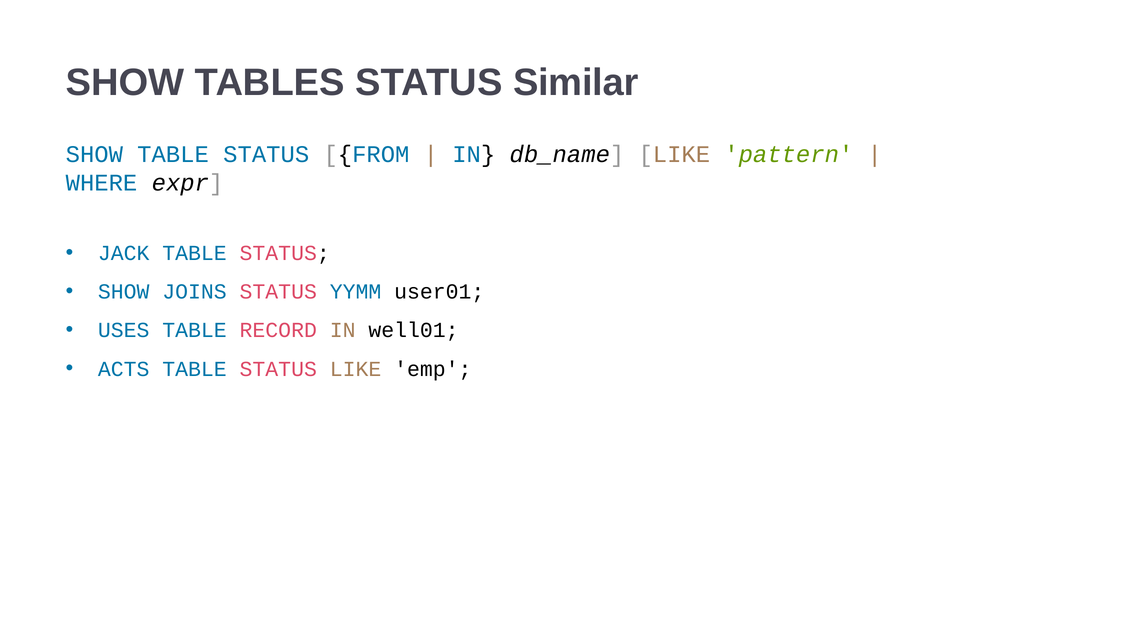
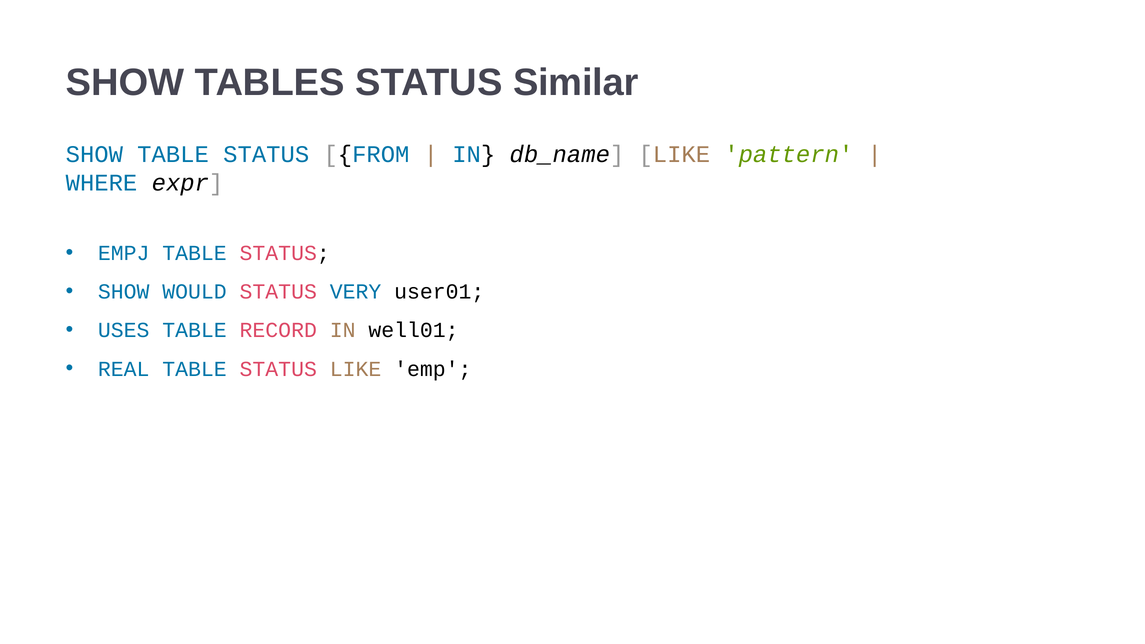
JACK: JACK -> EMPJ (124, 253)
JOINS: JOINS -> WOULD (195, 292)
YYMM: YYMM -> VERY (356, 292)
ACTS: ACTS -> REAL (124, 369)
